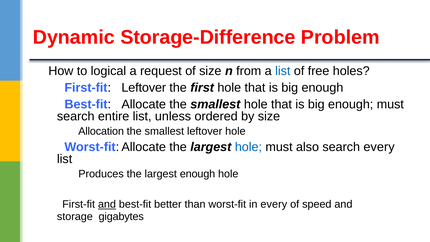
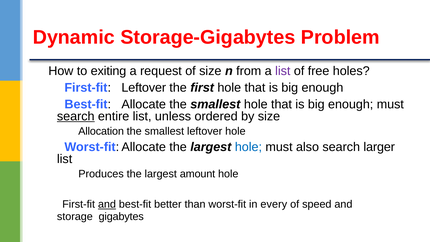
Storage-Difference: Storage-Difference -> Storage-Gigabytes (208, 37)
logical: logical -> exiting (109, 71)
list colour: blue -> purple (283, 71)
search underline: none -> present (76, 116)
search every: every -> larger (379, 147)
largest enough: enough -> amount (198, 174)
